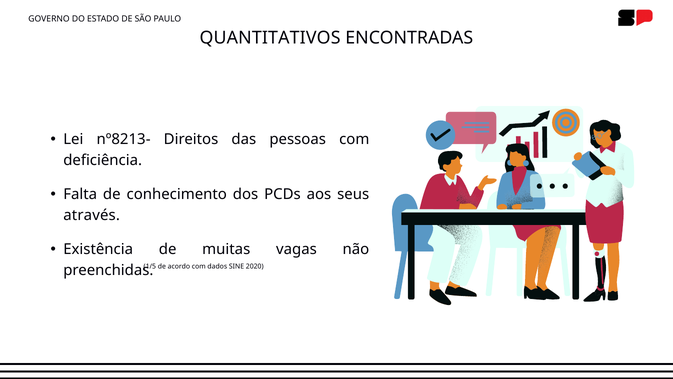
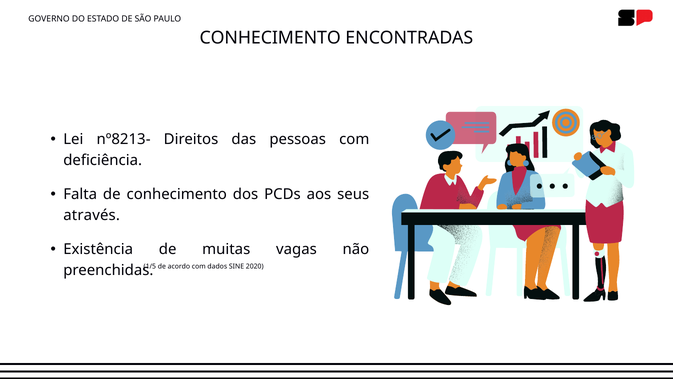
QUANTITATIVOS: QUANTITATIVOS -> CONHECIMENTO (270, 38)
